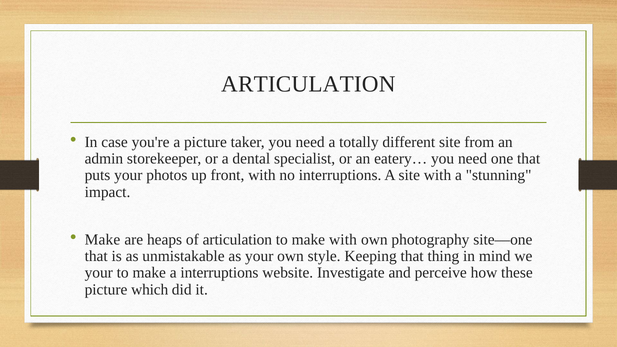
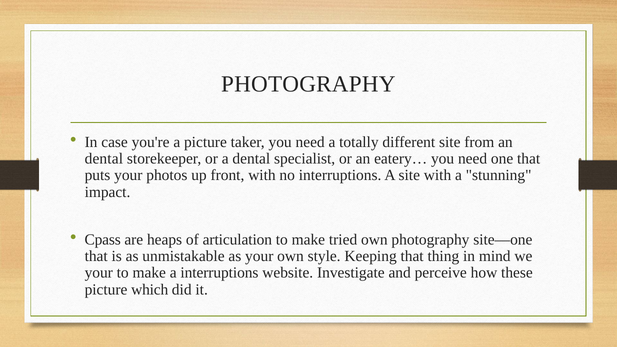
ARTICULATION: ARTICULATION -> PHOTOGRAPHY (308, 84)
admin: admin -> dental (104, 159)
Make: Make -> Cpass (103, 240)
make with: with -> tried (343, 240)
